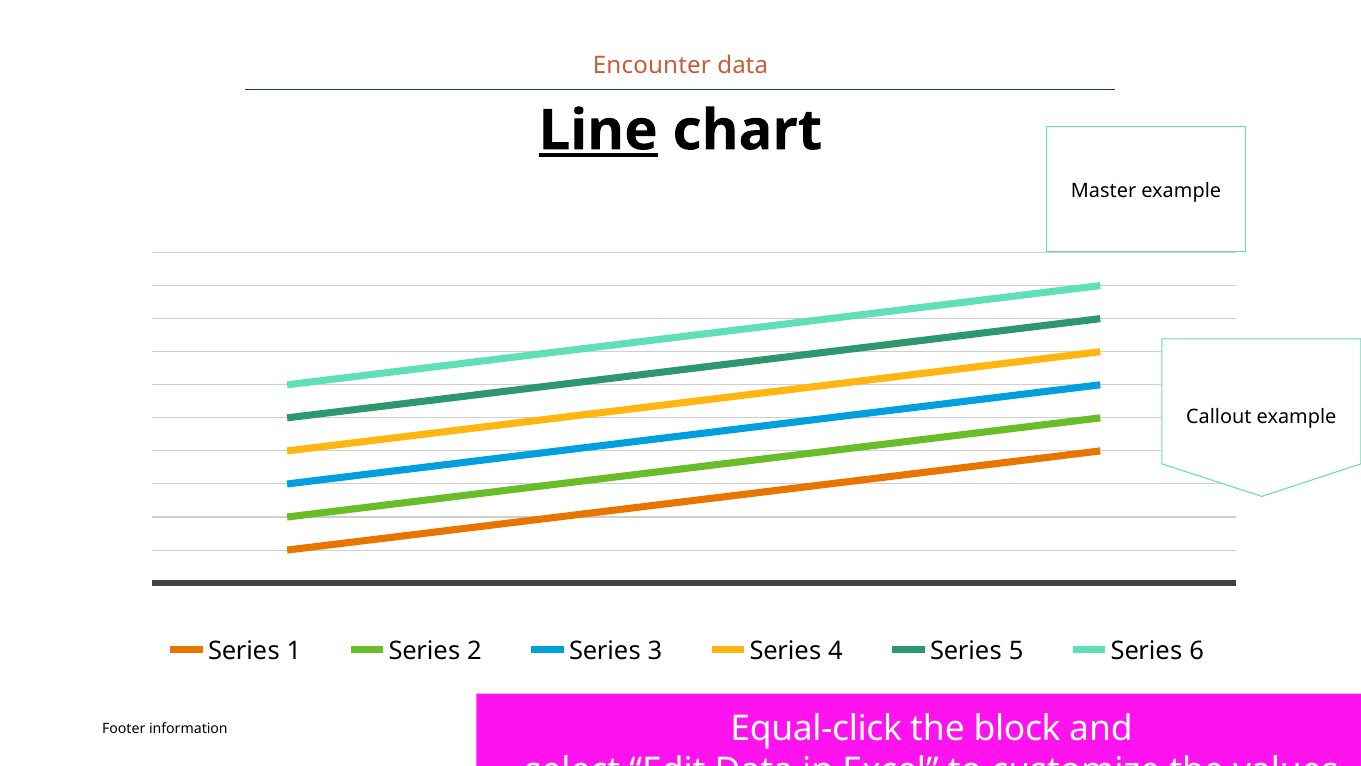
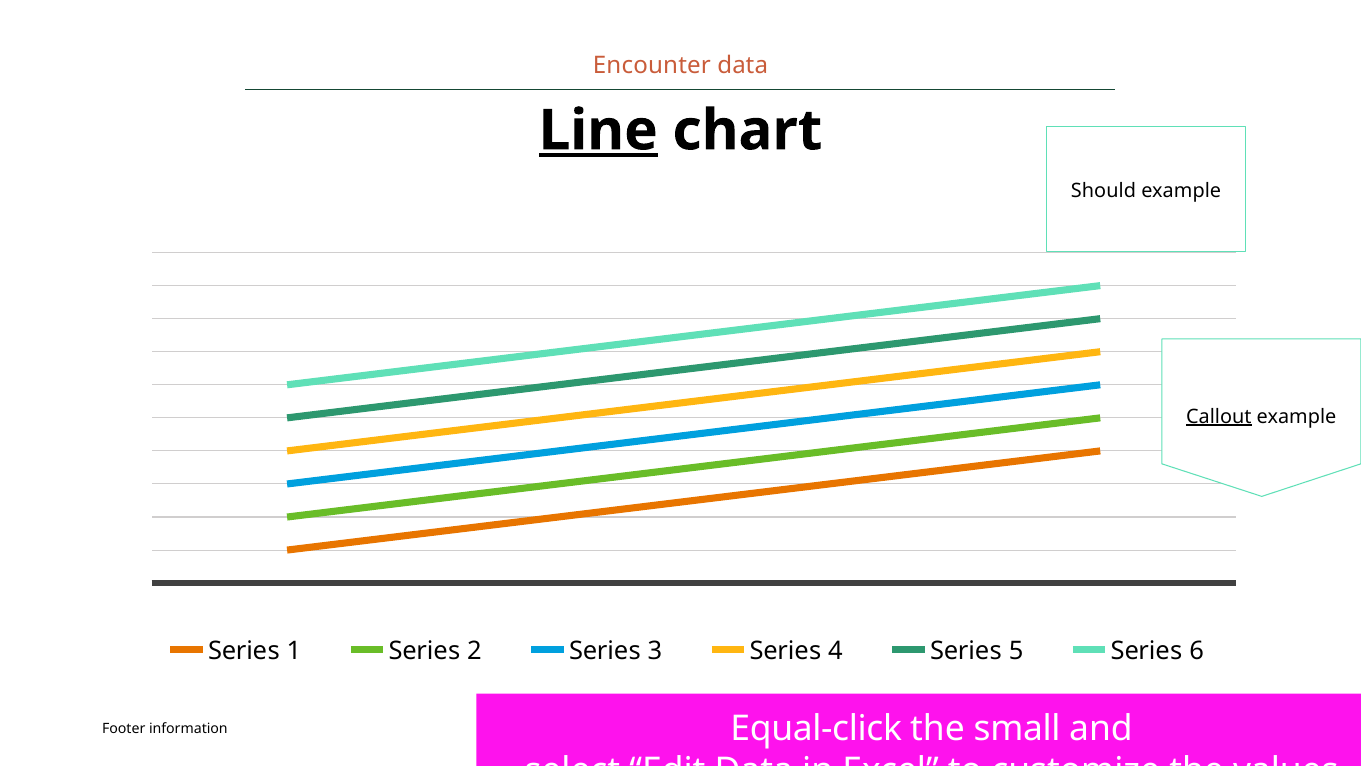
Master: Master -> Should (1103, 191)
Callout underline: none -> present (1219, 416)
block: block -> small (1017, 728)
